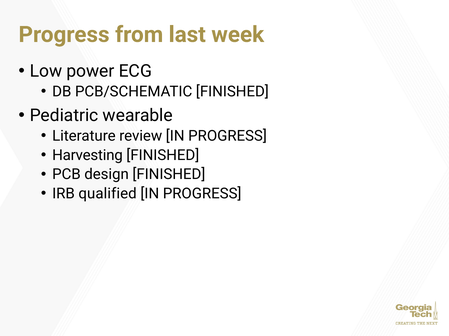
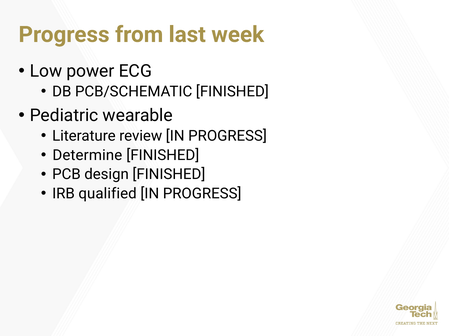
Harvesting: Harvesting -> Determine (87, 155)
